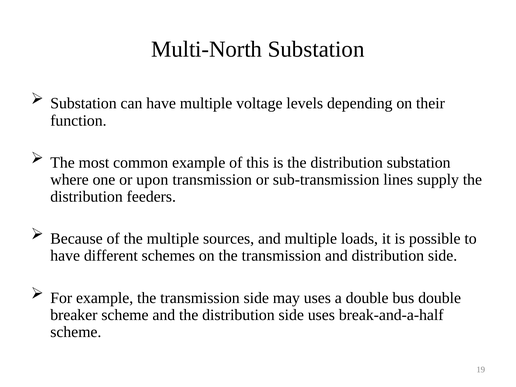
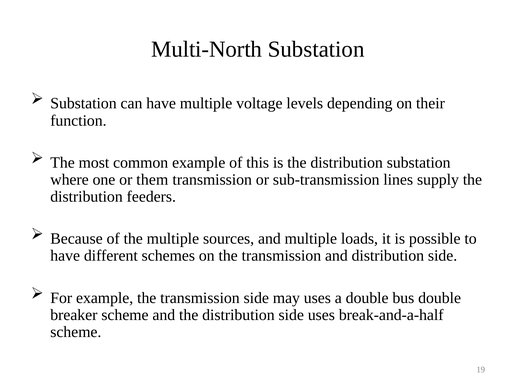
upon: upon -> them (152, 180)
